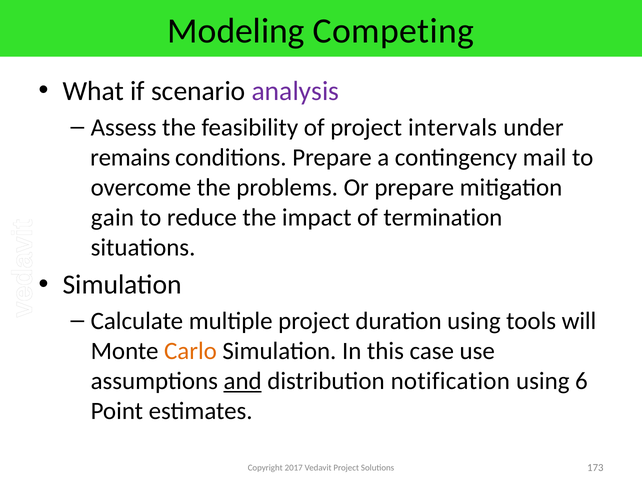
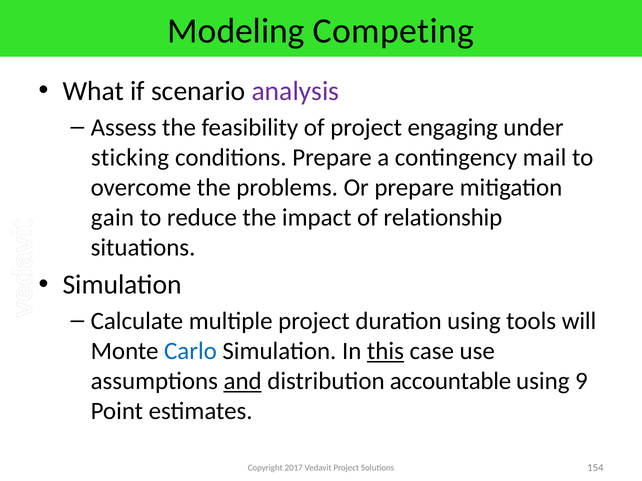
intervals: intervals -> engaging (453, 128)
remains: remains -> sticking (130, 158)
termination: termination -> relationship (443, 218)
Carlo colour: orange -> blue (190, 351)
this underline: none -> present (385, 351)
notification: notification -> accountable (450, 381)
6: 6 -> 9 (581, 381)
173: 173 -> 154 (595, 468)
